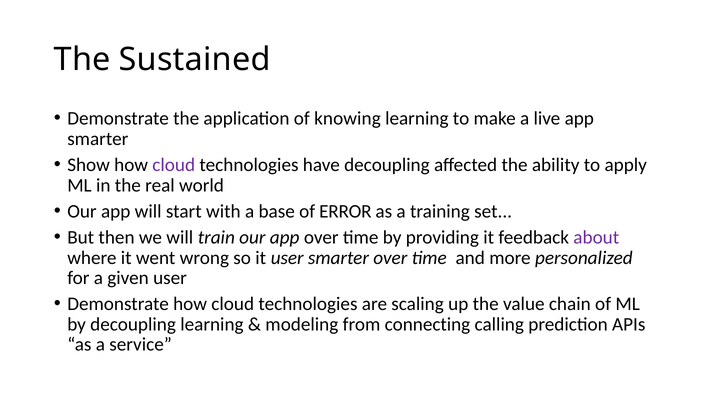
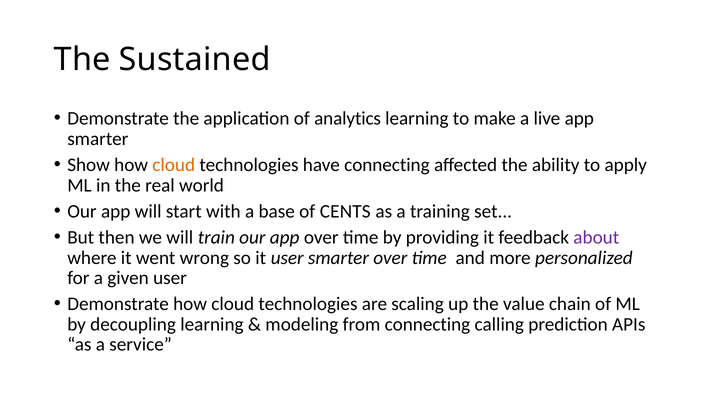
knowing: knowing -> analytics (348, 119)
cloud colour: purple -> orange (174, 165)
have decoupling: decoupling -> connecting (387, 165)
ERROR: ERROR -> CENTS (345, 211)
